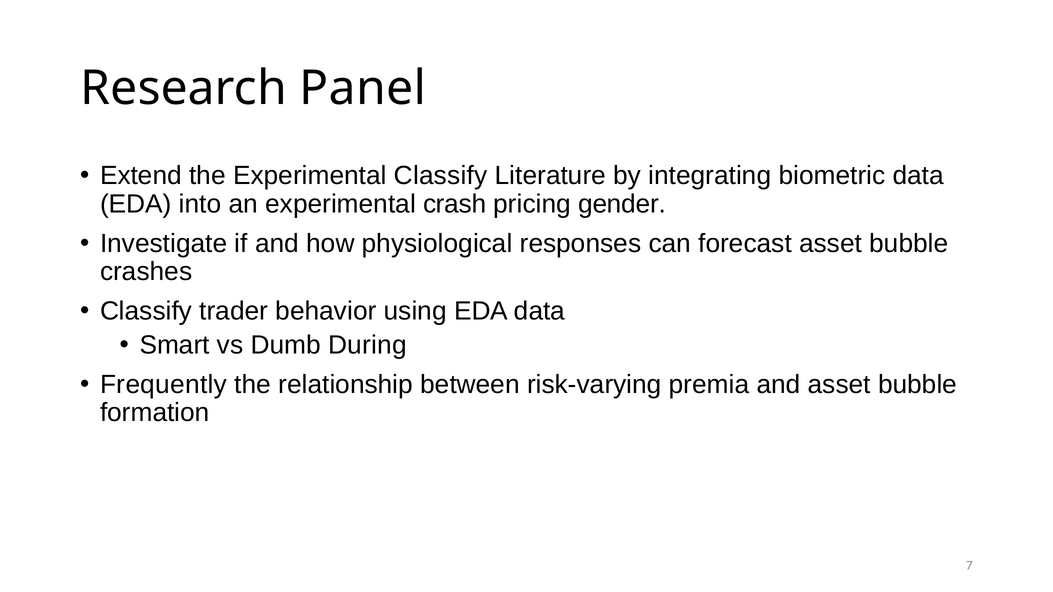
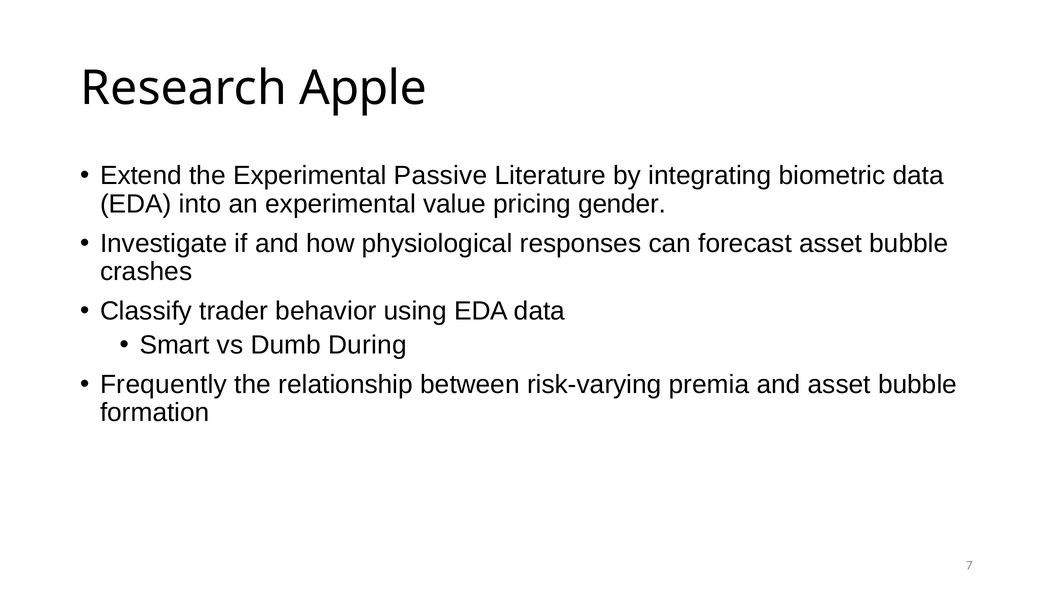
Panel: Panel -> Apple (363, 88)
Experimental Classify: Classify -> Passive (441, 176)
crash: crash -> value (455, 204)
